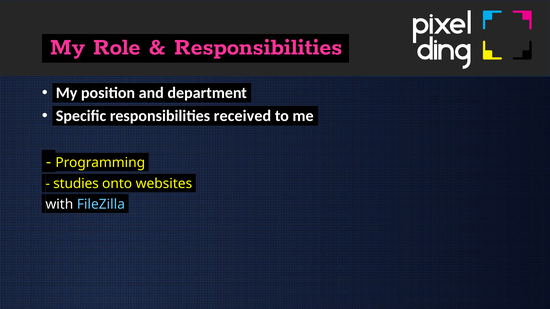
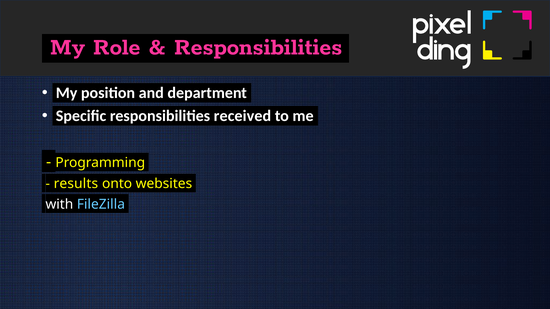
studies: studies -> results (76, 184)
